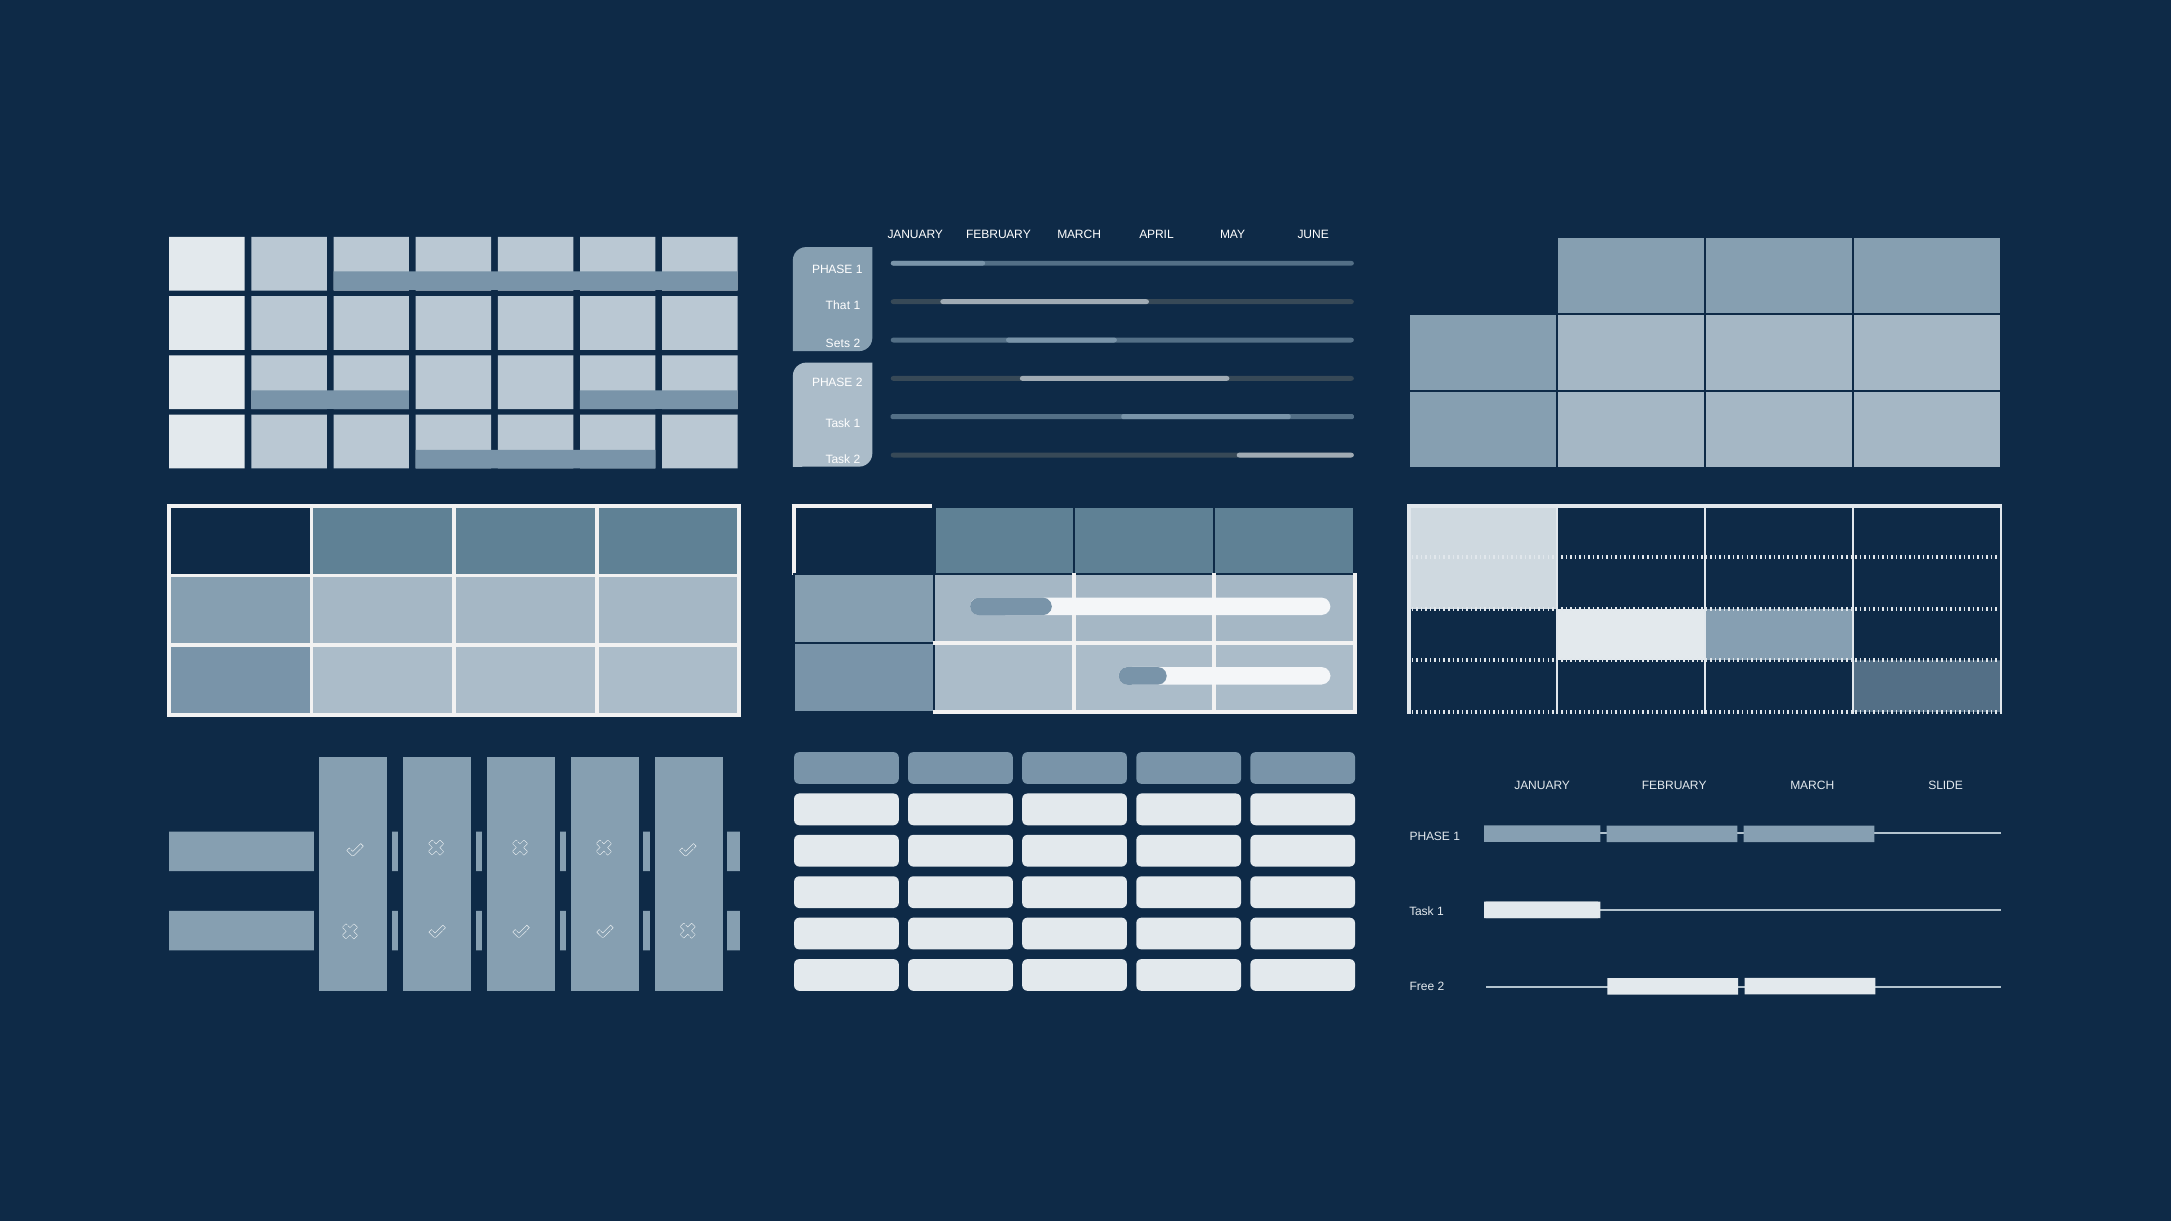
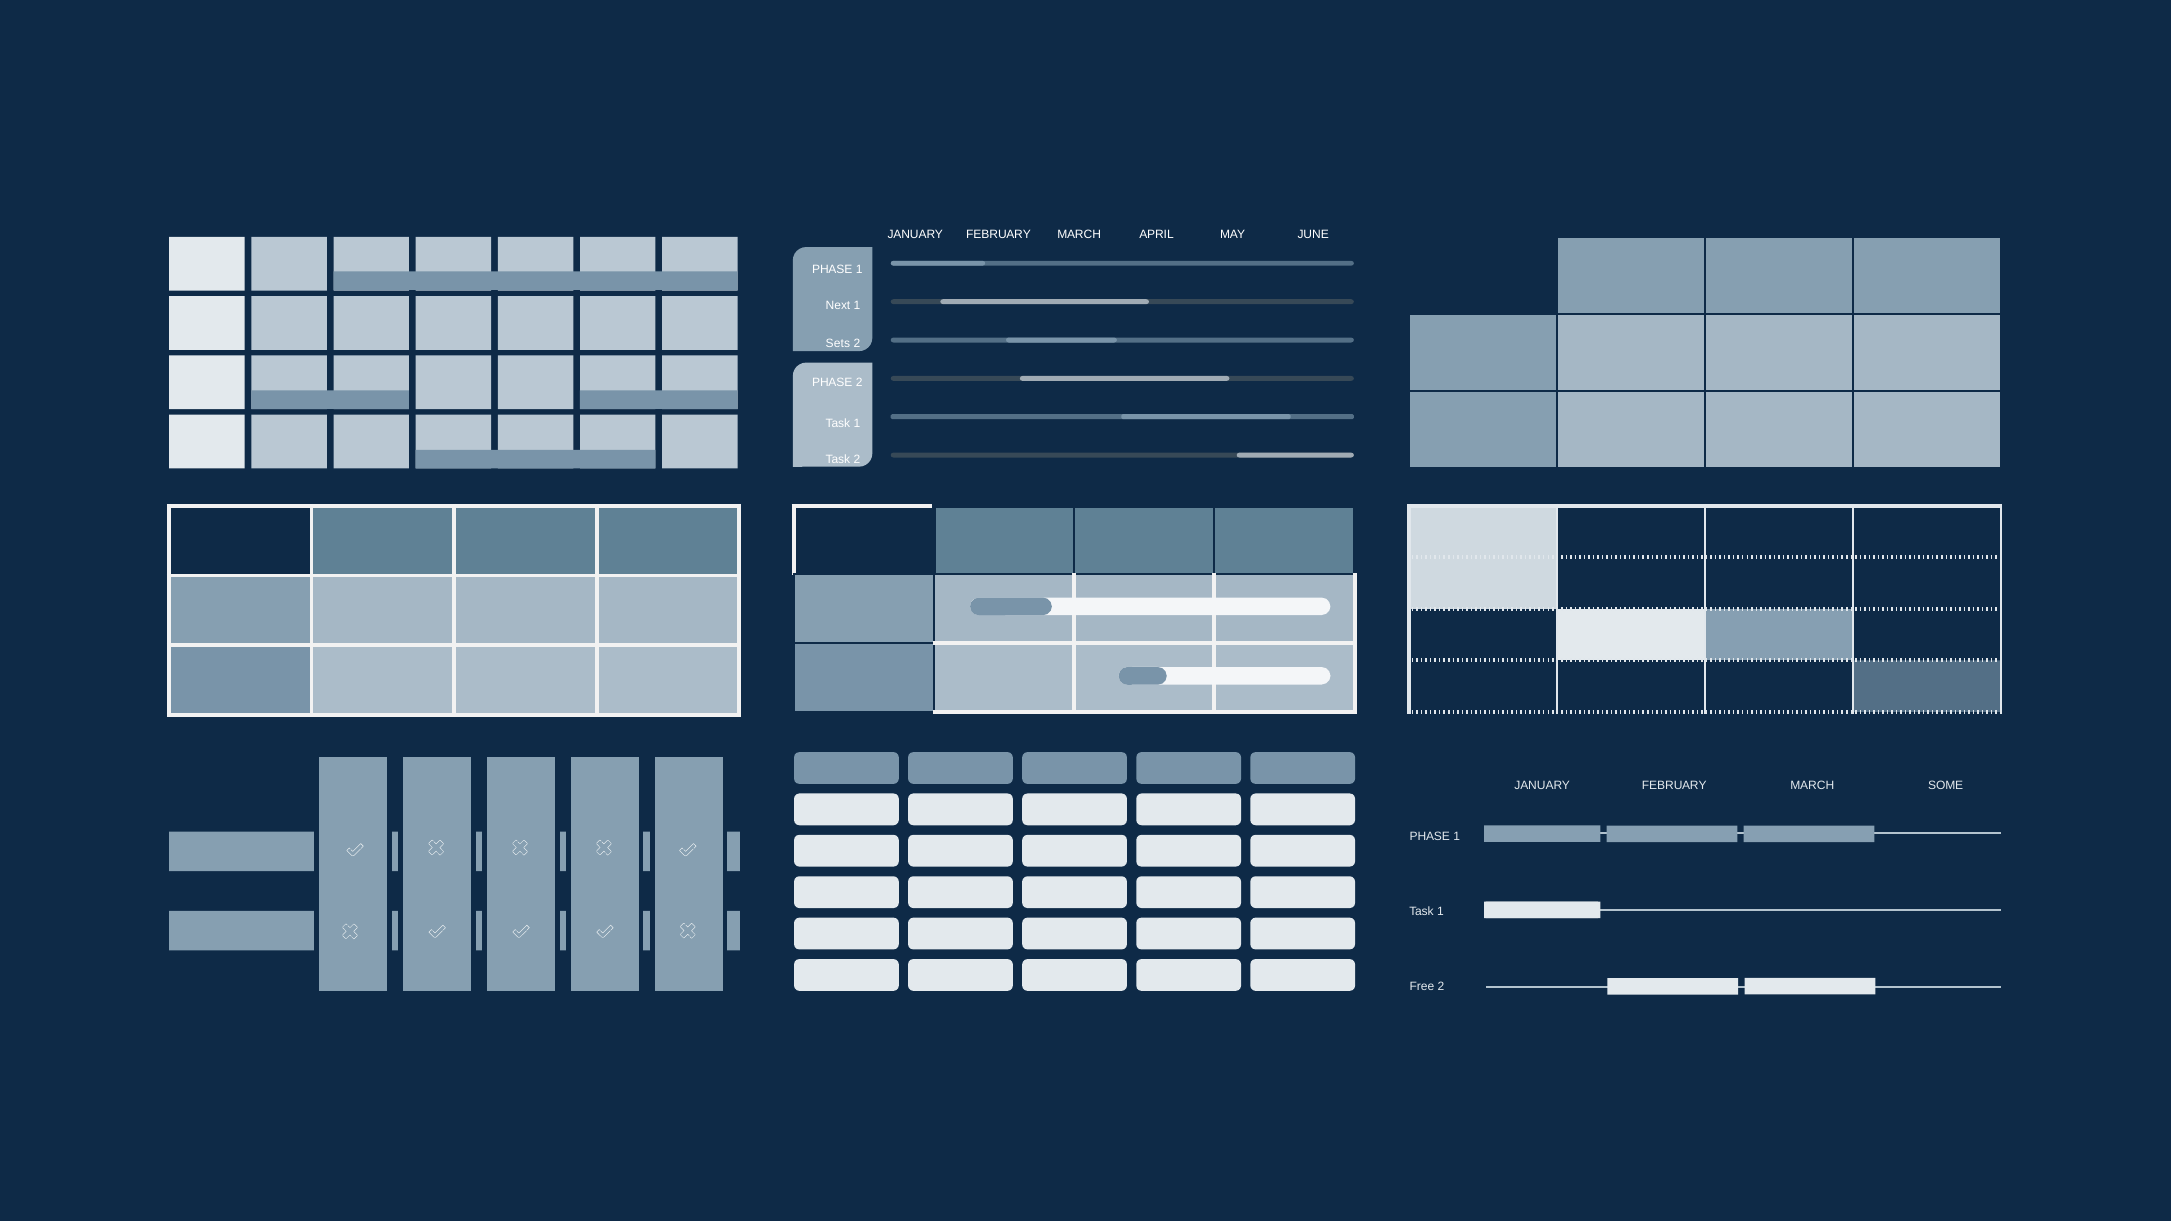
That: That -> Next (838, 306)
SLIDE: SLIDE -> SOME (1946, 786)
